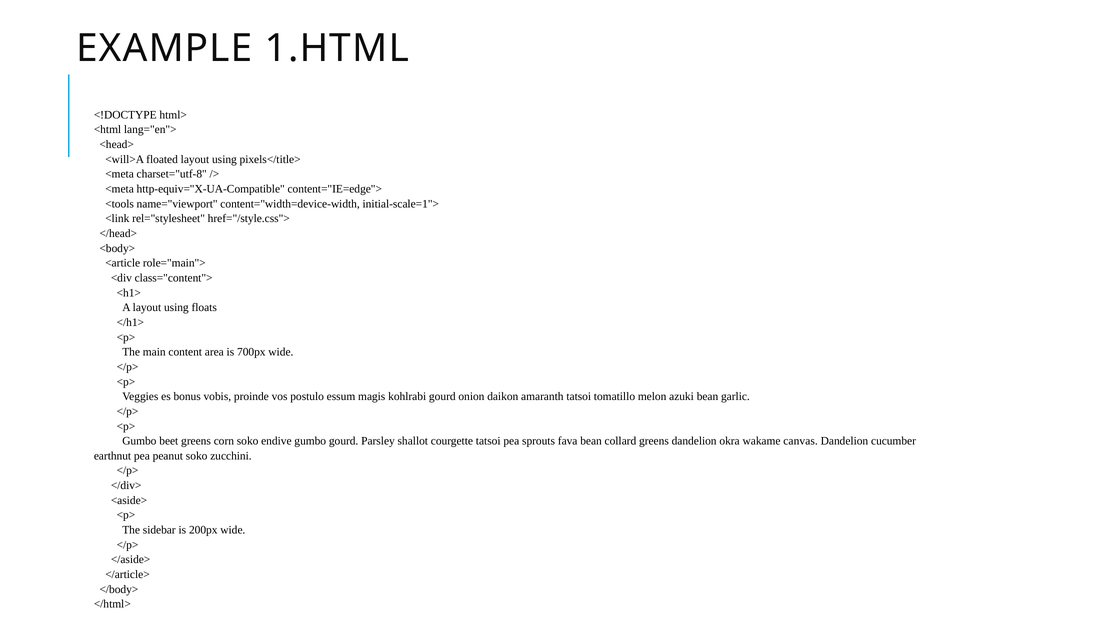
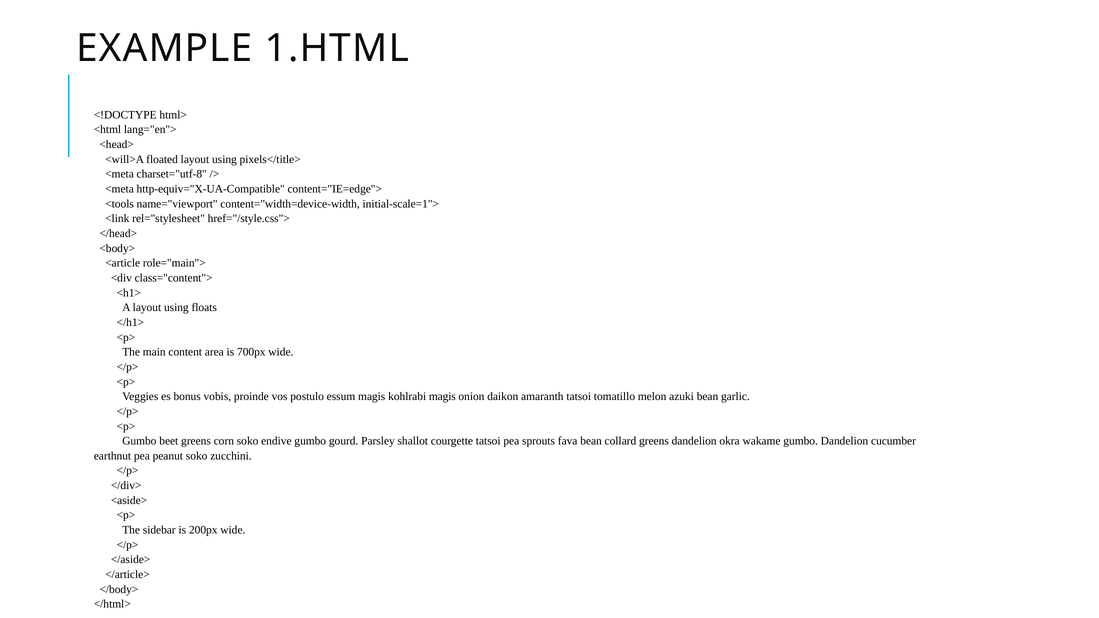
kohlrabi gourd: gourd -> magis (442, 397)
wakame canvas: canvas -> gumbo (801, 441)
